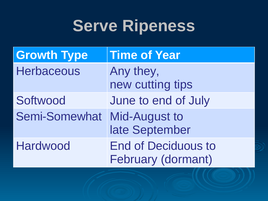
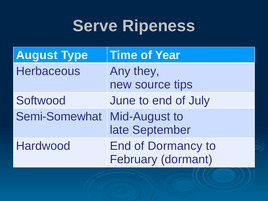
Growth: Growth -> August (37, 55)
cutting: cutting -> source (153, 85)
Deciduous: Deciduous -> Dormancy (175, 146)
